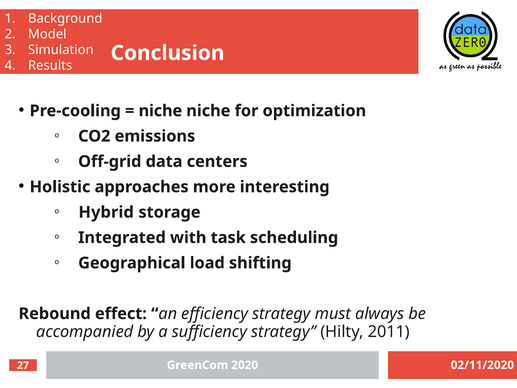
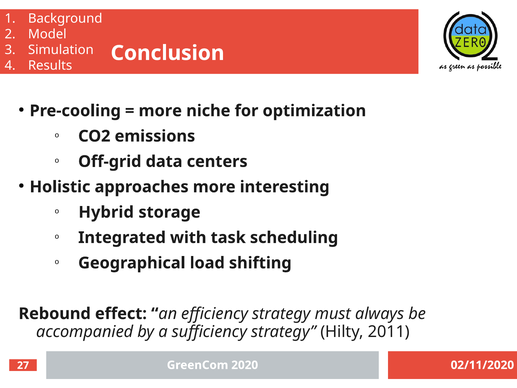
niche: niche -> more (160, 111)
